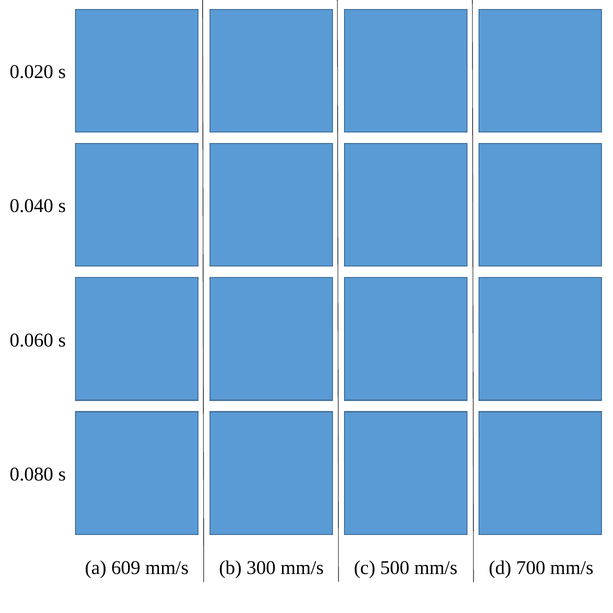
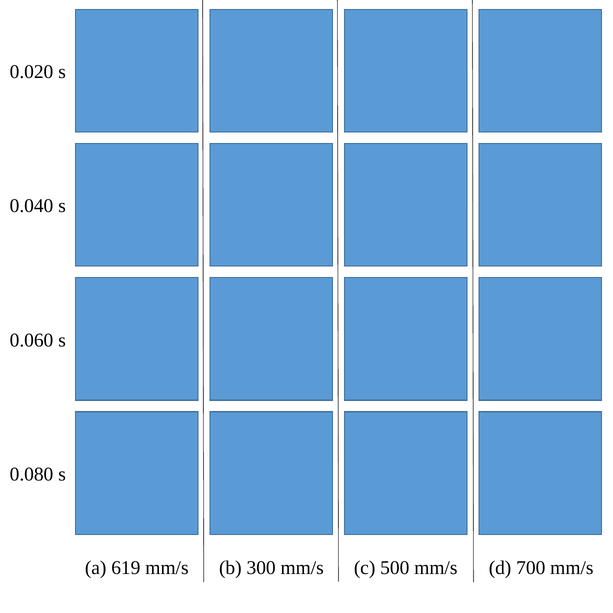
609: 609 -> 619 (126, 568)
